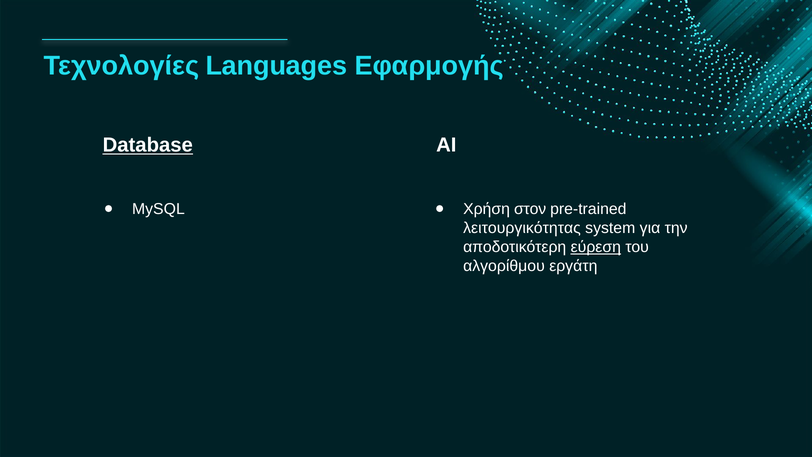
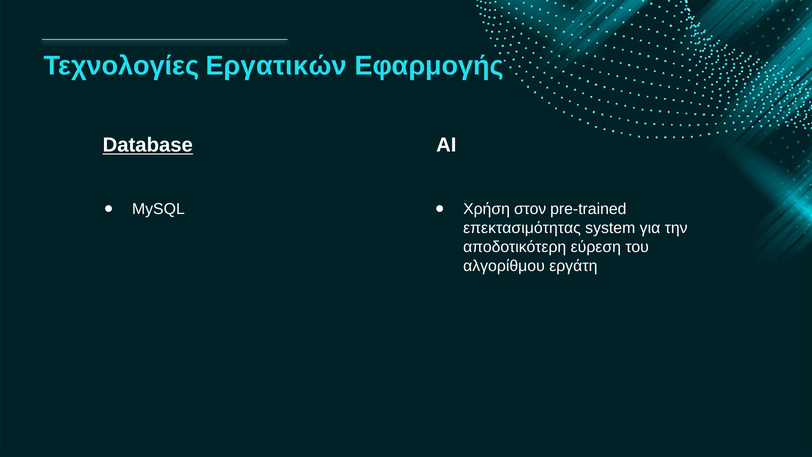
Languages: Languages -> Εργατικών (276, 66)
λειτουργικότητας: λειτουργικότητας -> επεκτασιμότητας (522, 228)
εύρεση underline: present -> none (596, 247)
